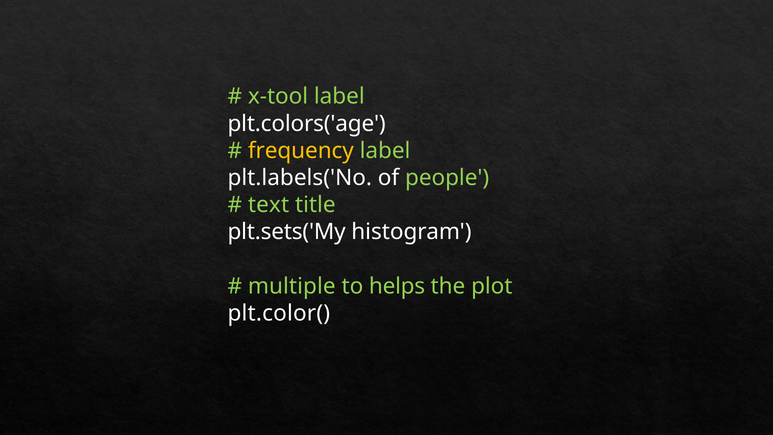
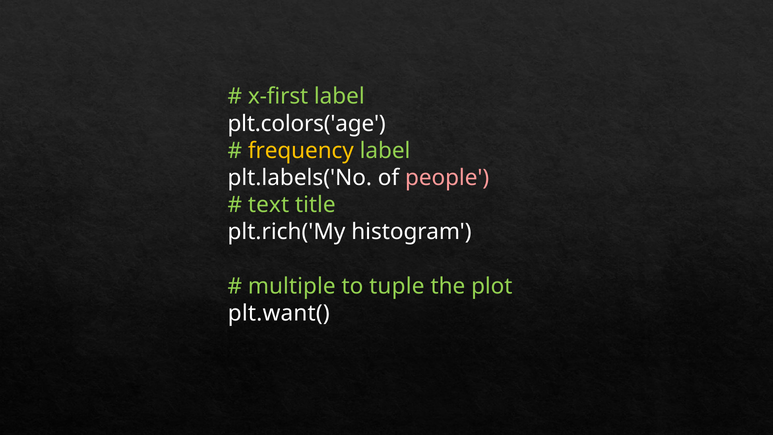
x-tool: x-tool -> x-first (278, 96)
people colour: light green -> pink (447, 178)
plt.sets('My: plt.sets('My -> plt.rich('My (286, 232)
helps: helps -> tuple (397, 286)
plt.color(: plt.color( -> plt.want( (279, 313)
